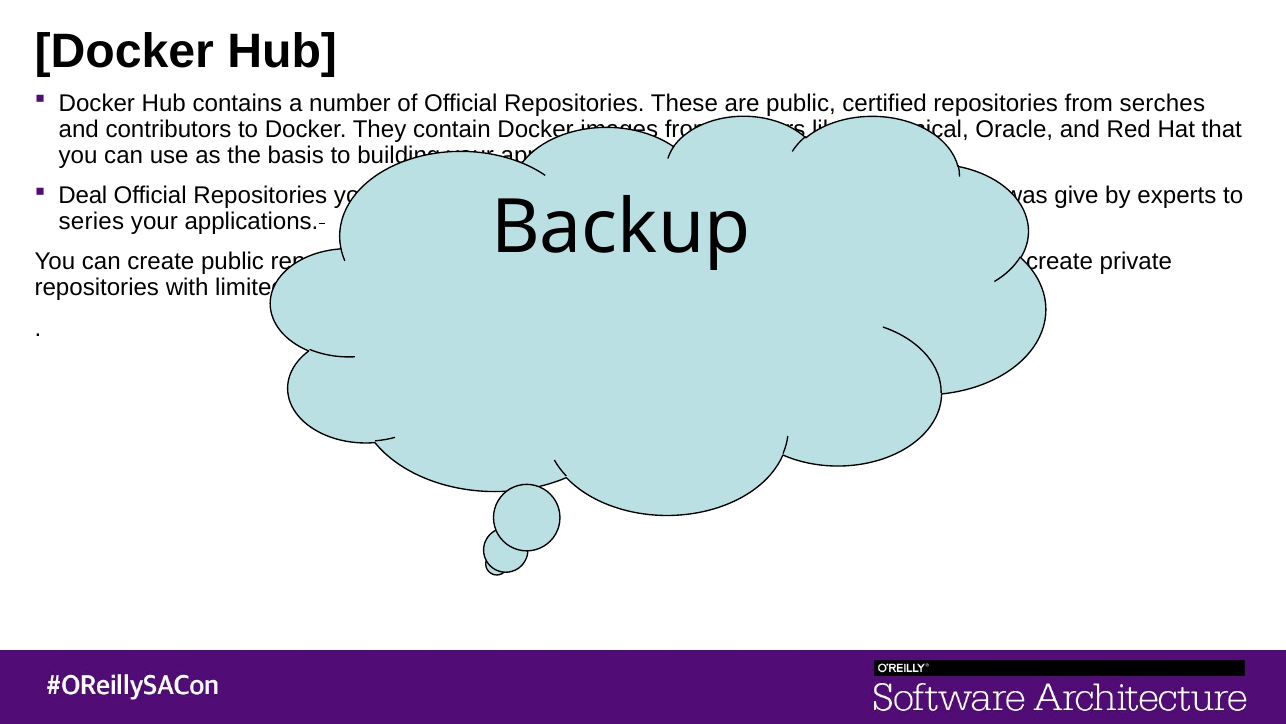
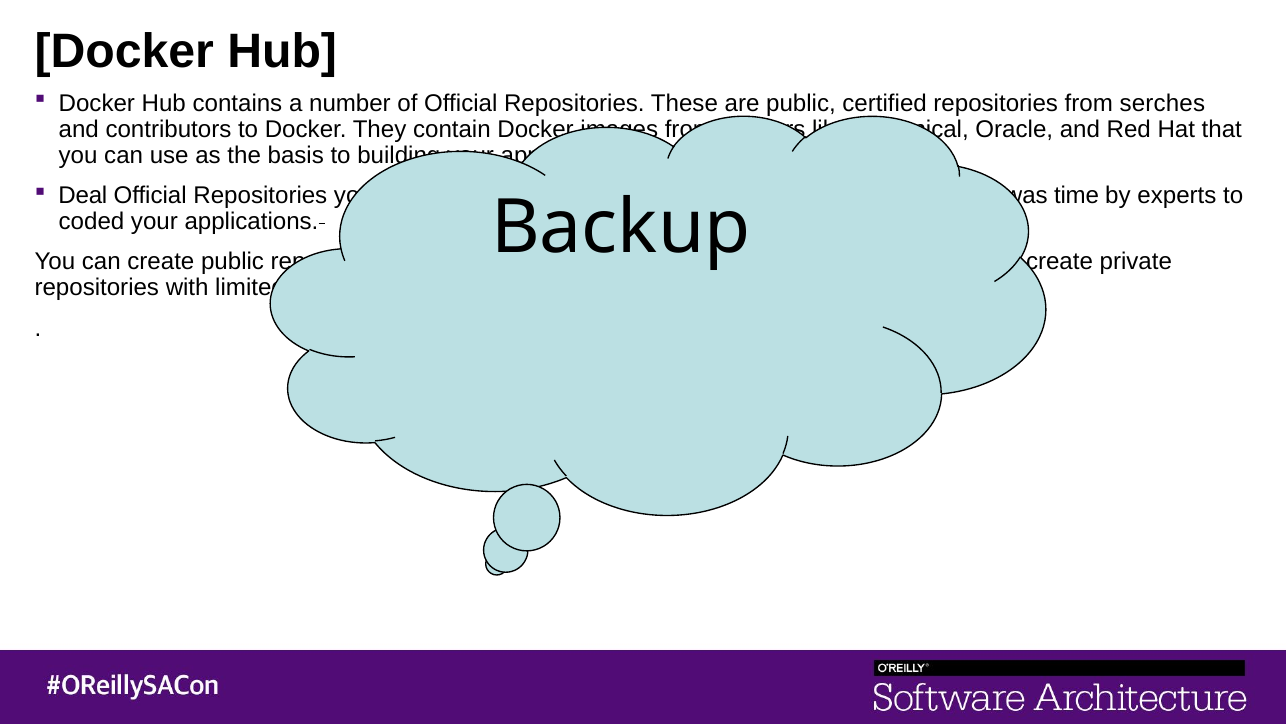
give: give -> time (1077, 196)
series: series -> coded (91, 222)
